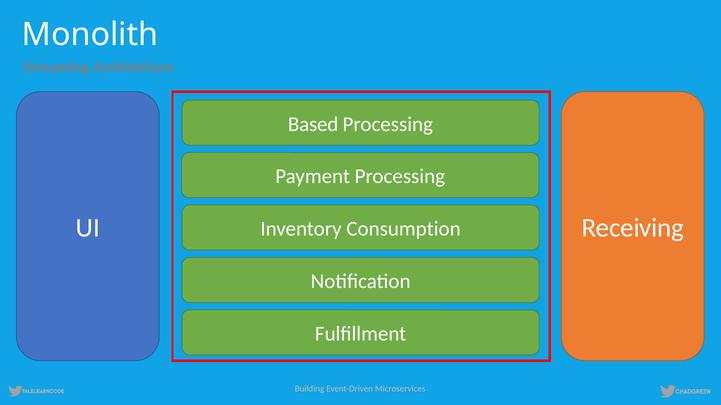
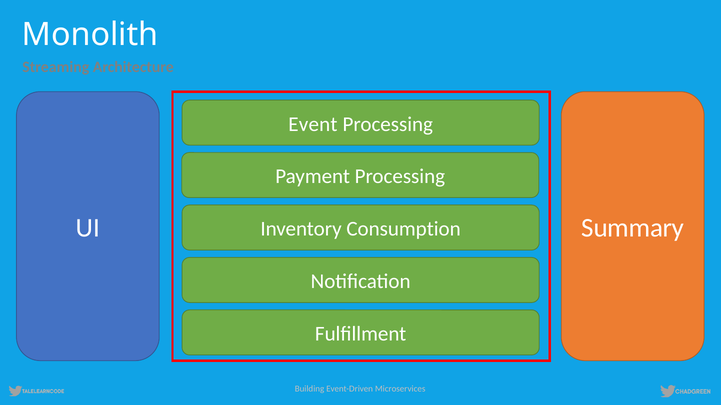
Based: Based -> Event (313, 124)
Receiving: Receiving -> Summary (633, 228)
